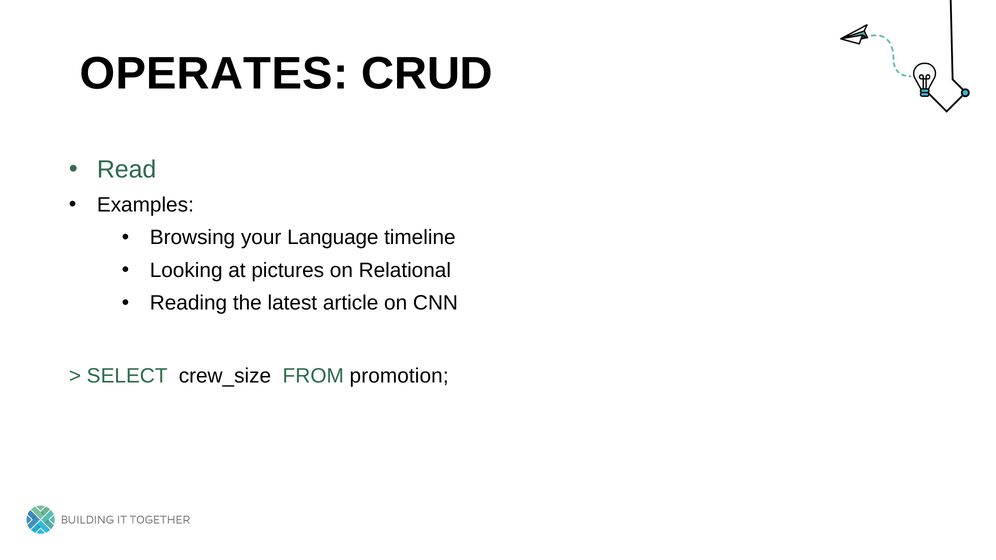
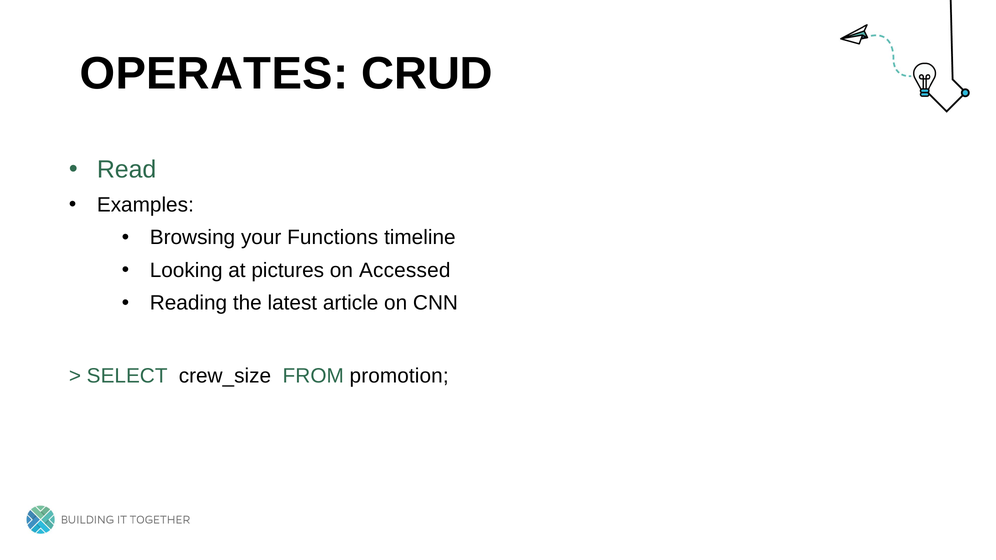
Language: Language -> Functions (333, 238)
Relational: Relational -> Accessed (405, 270)
